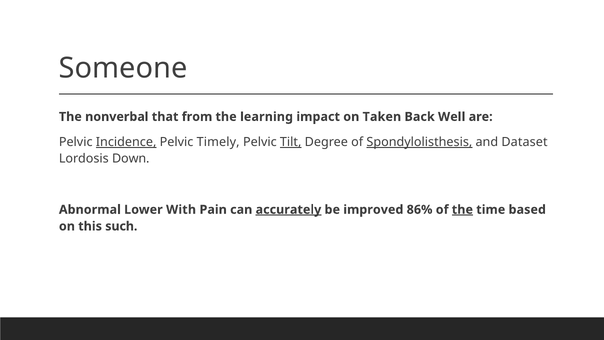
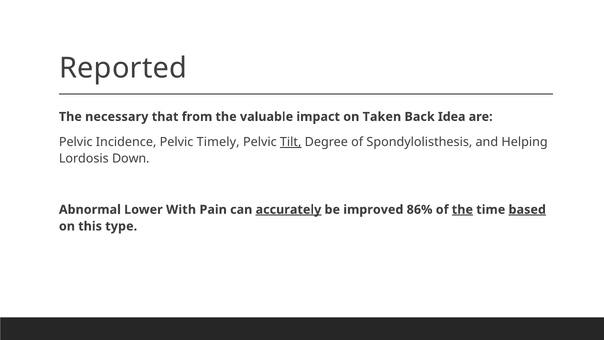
Someone: Someone -> Reported (123, 68)
nonverbal: nonverbal -> necessary (117, 117)
learning: learning -> valuable (267, 117)
Well: Well -> Idea (452, 117)
Incidence underline: present -> none (126, 142)
Spondylolisthesis underline: present -> none (419, 142)
Dataset: Dataset -> Helping (525, 142)
based underline: none -> present (527, 209)
such: such -> type (121, 226)
